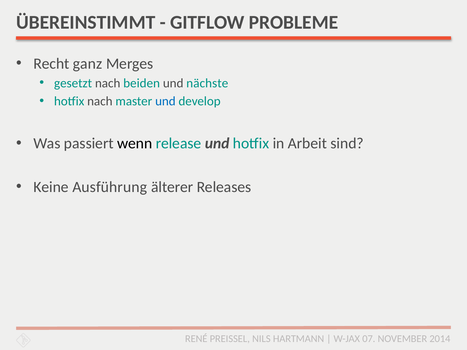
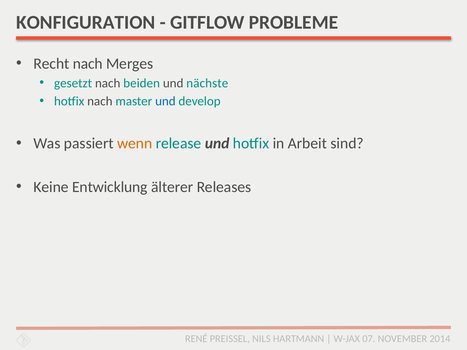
ÜBEREINSTIMMT: ÜBEREINSTIMMT -> KONFIGURATION (86, 23)
Recht ganz: ganz -> nach (88, 64)
wenn colour: black -> orange (135, 144)
Ausführung: Ausführung -> Entwicklung (110, 187)
